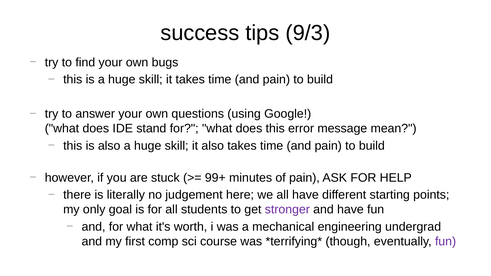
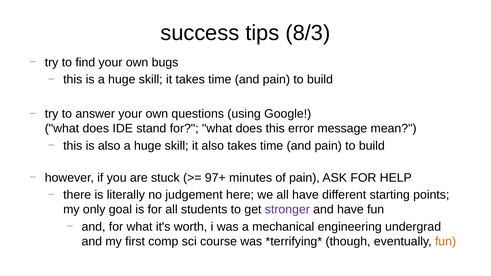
9/3: 9/3 -> 8/3 (308, 33)
99+: 99+ -> 97+ (215, 178)
fun colour: purple -> orange (446, 242)
